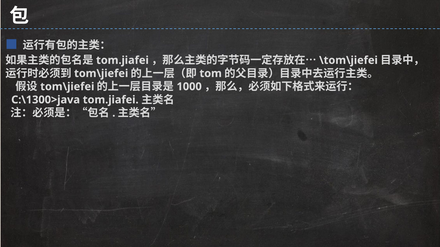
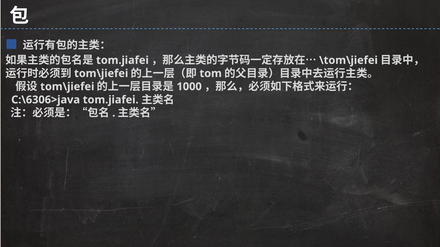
C:\1300>java: C:\1300>java -> C:\6306>java (46, 100)
